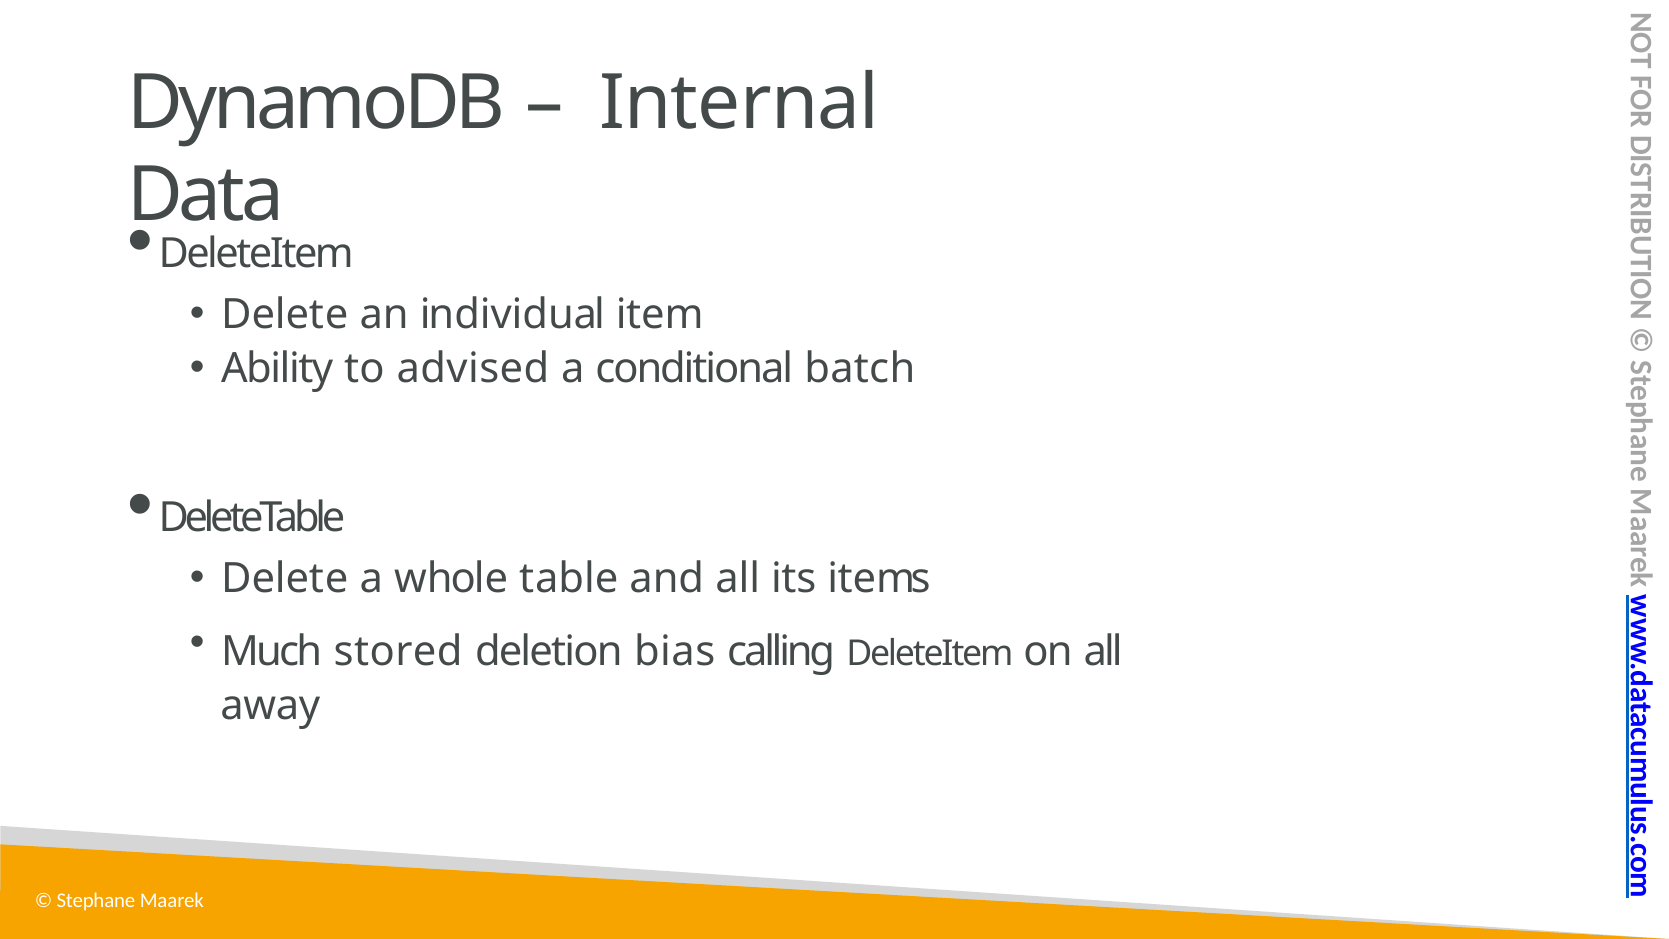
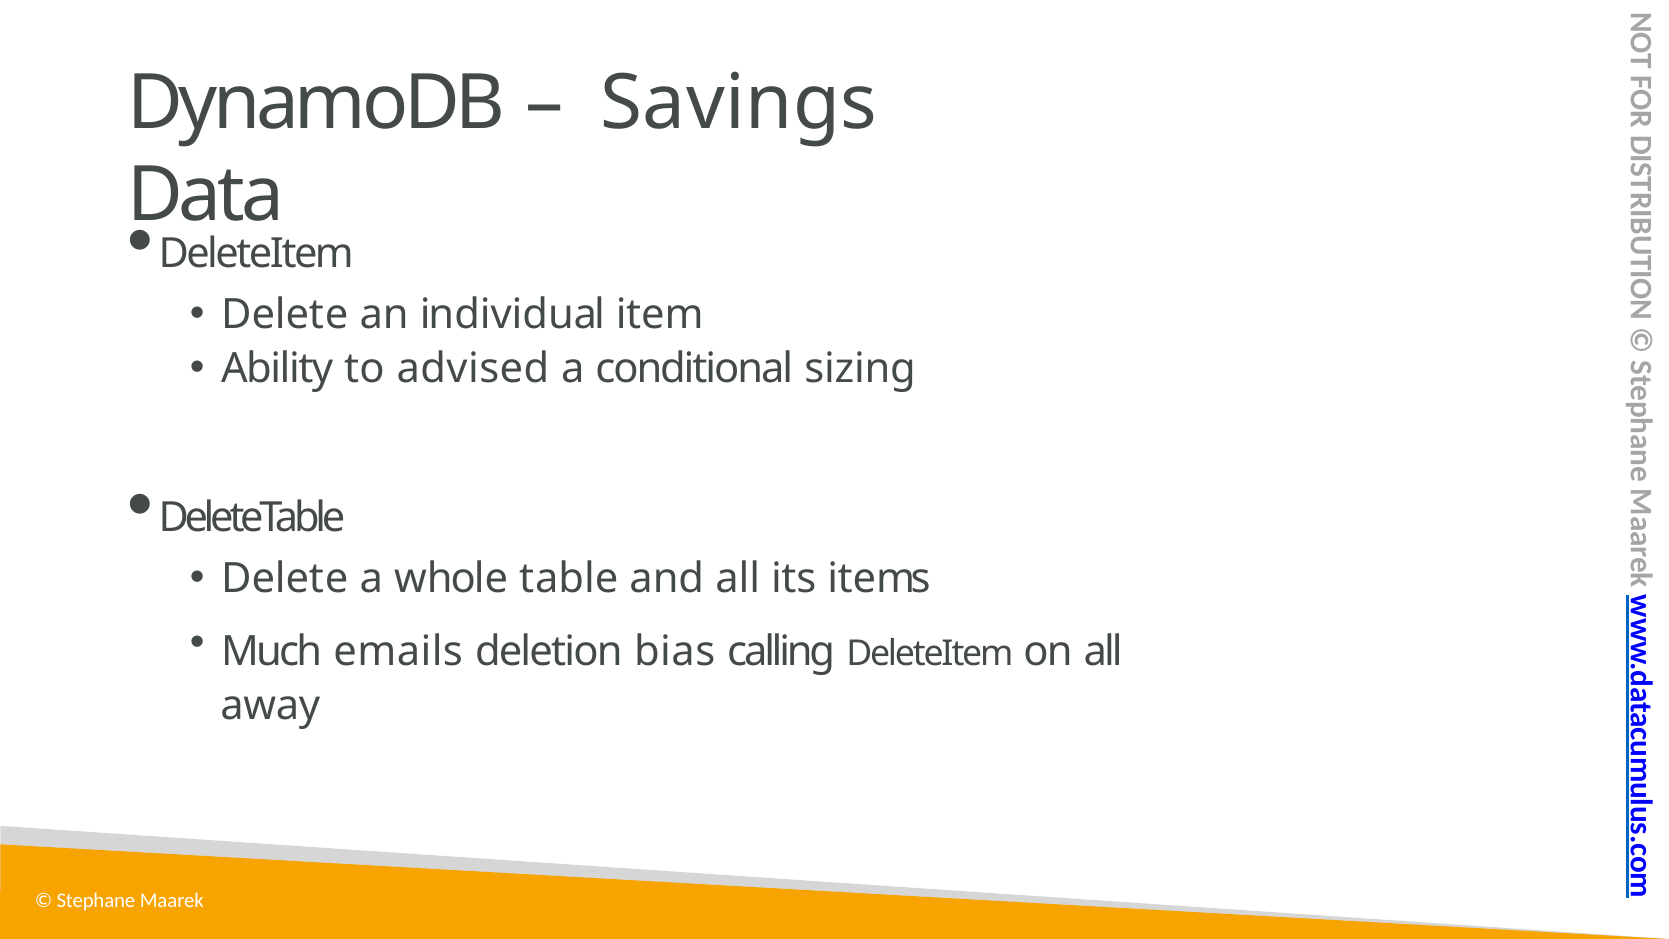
Internal: Internal -> Savings (739, 103)
batch: batch -> sizing (860, 369)
stored: stored -> emails (398, 652)
